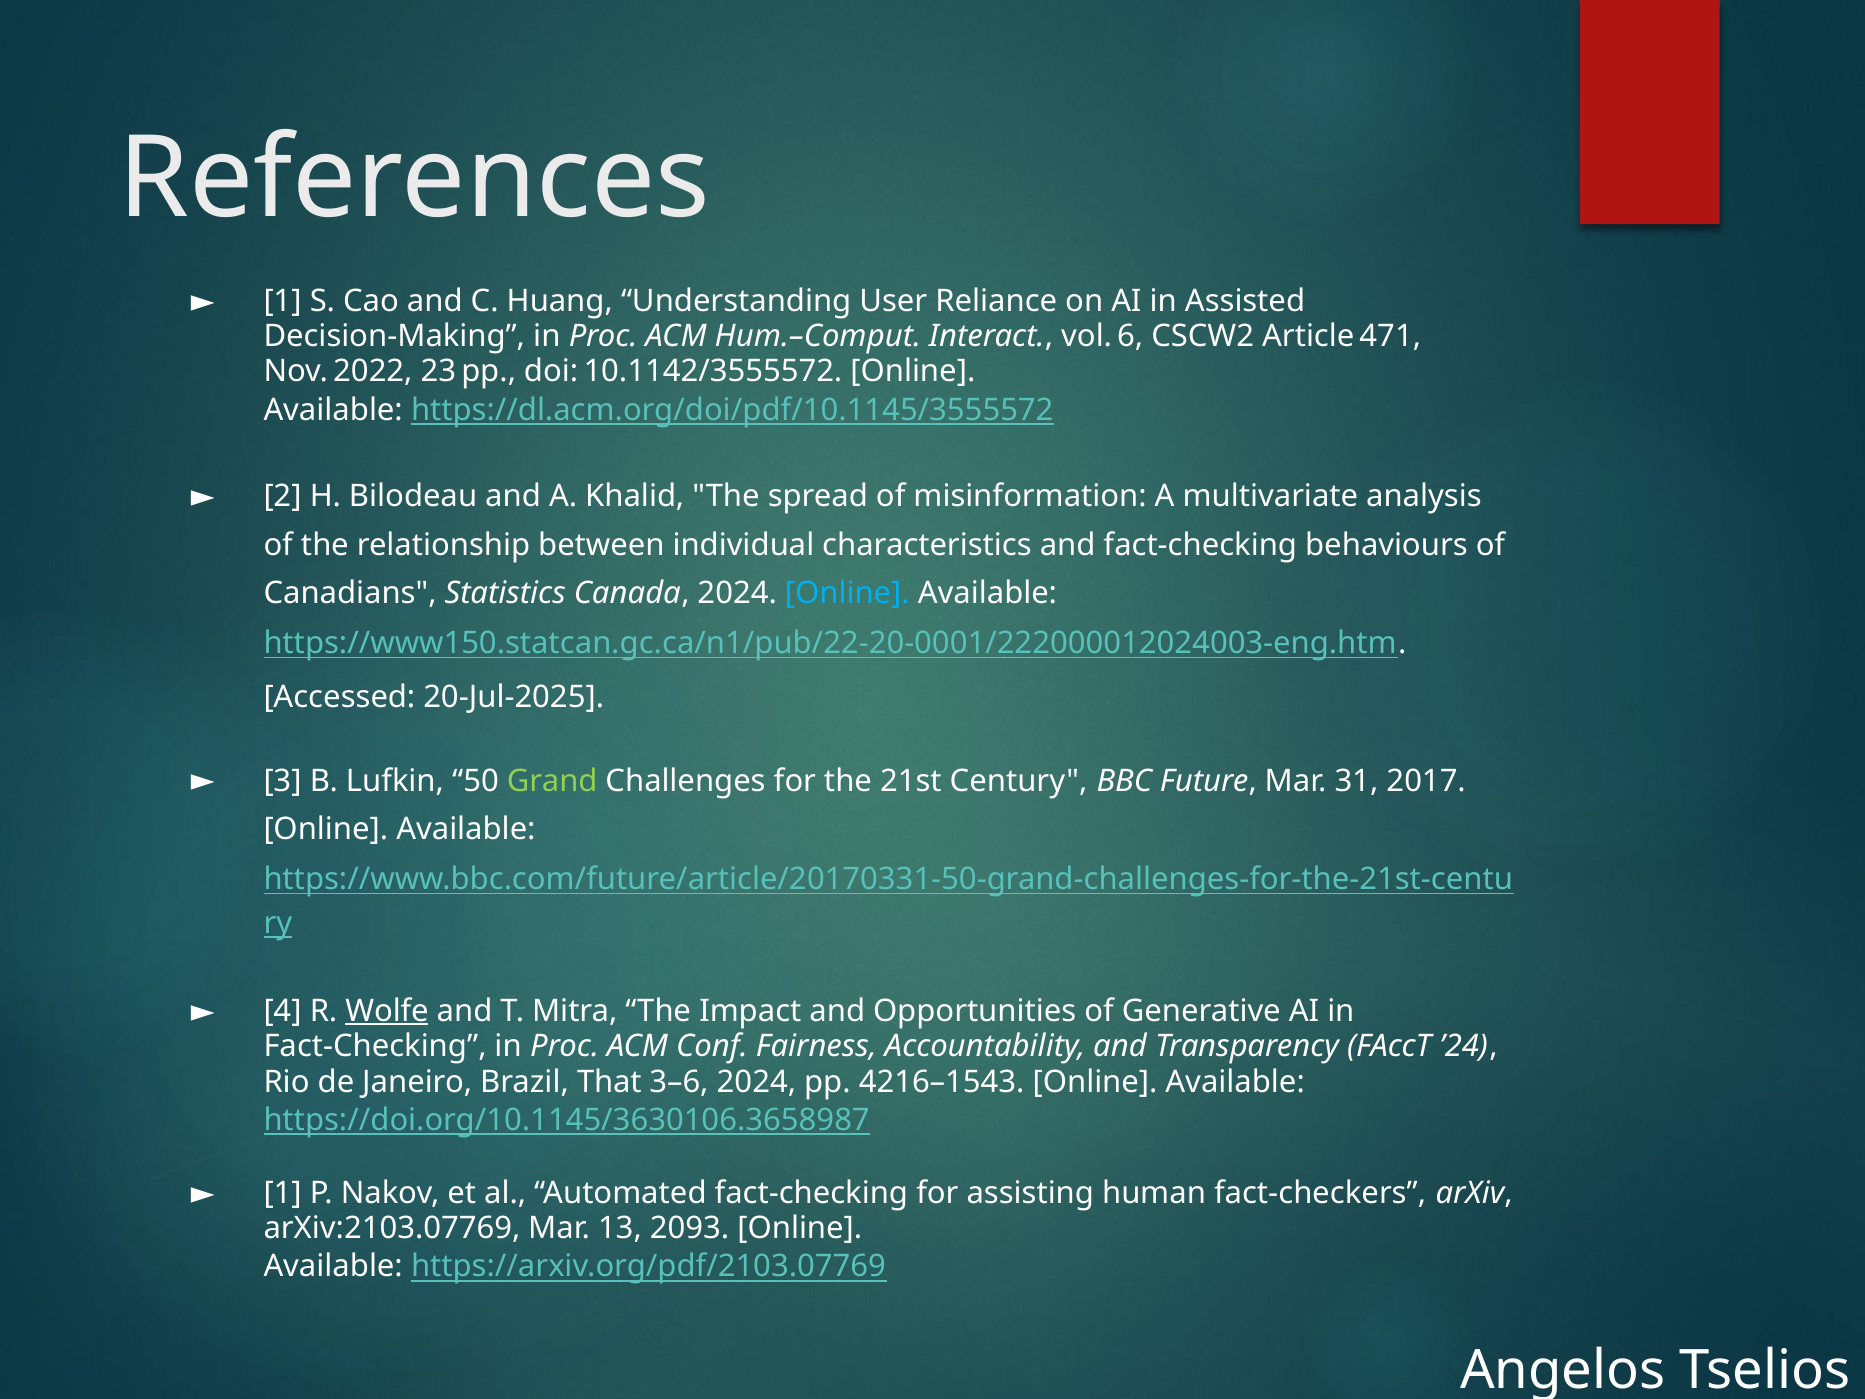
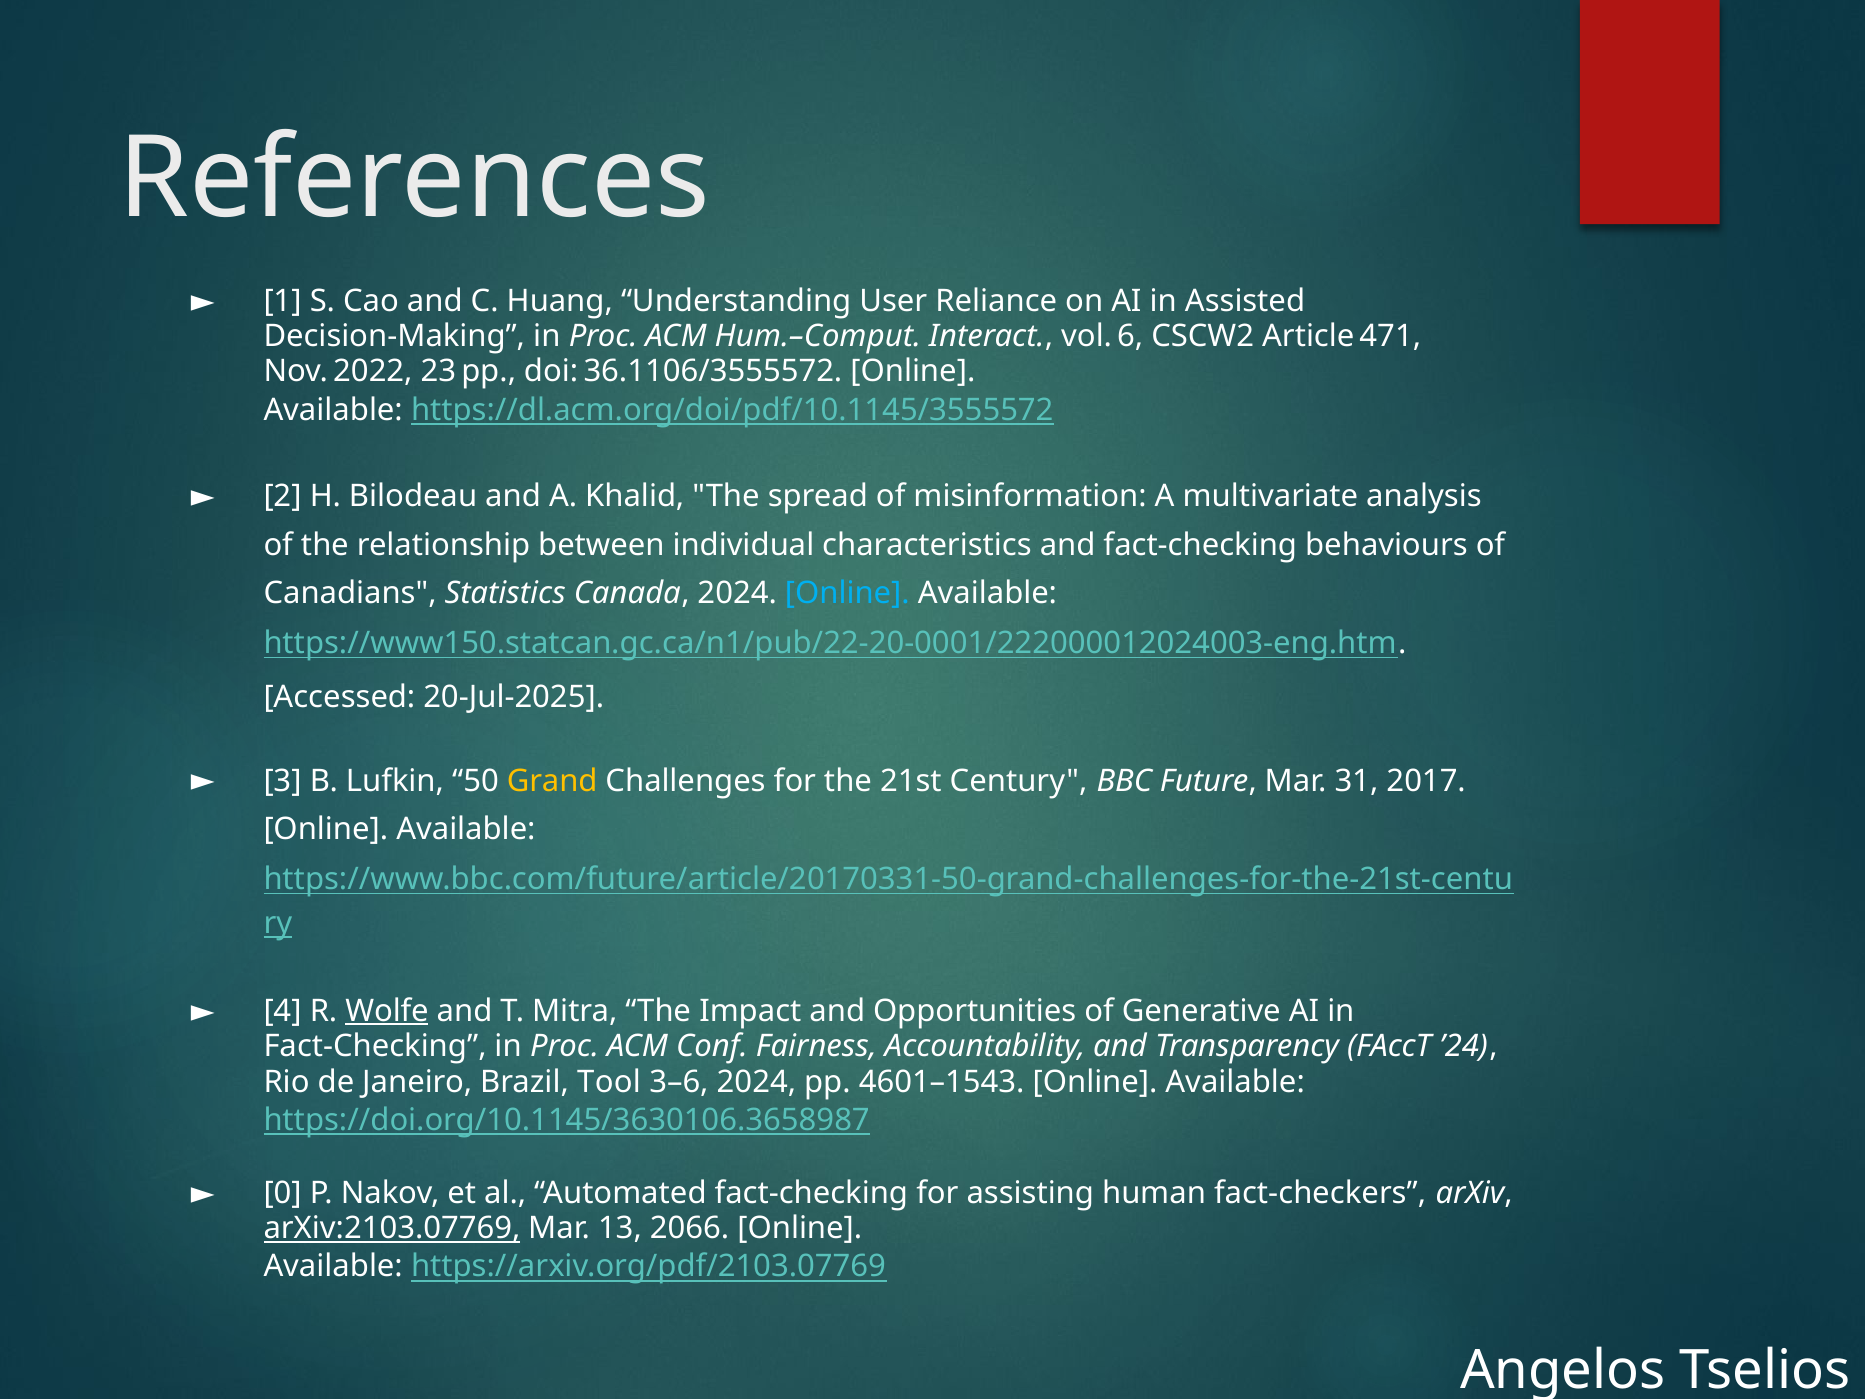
10.1142/3555572: 10.1142/3555572 -> 36.1106/3555572 (713, 372)
Grand colour: light green -> yellow (552, 781)
That: That -> Tool (609, 1082)
4216–1543: 4216–1543 -> 4601–1543 (942, 1082)
1: 1 -> 0 (283, 1193)
arXiv:2103.07769 underline: none -> present (392, 1228)
2093: 2093 -> 2066 (690, 1228)
